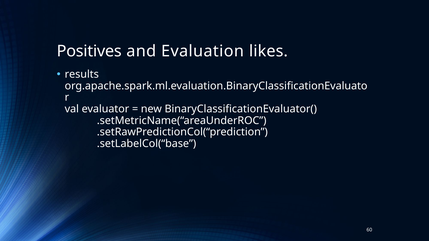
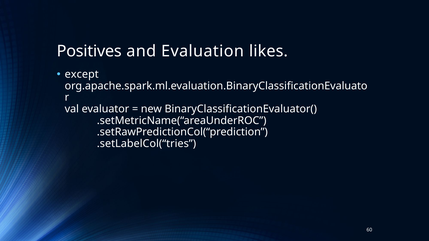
results: results -> except (82, 74)
.setLabelCol(“base: .setLabelCol(“base -> .setLabelCol(“tries (146, 144)
